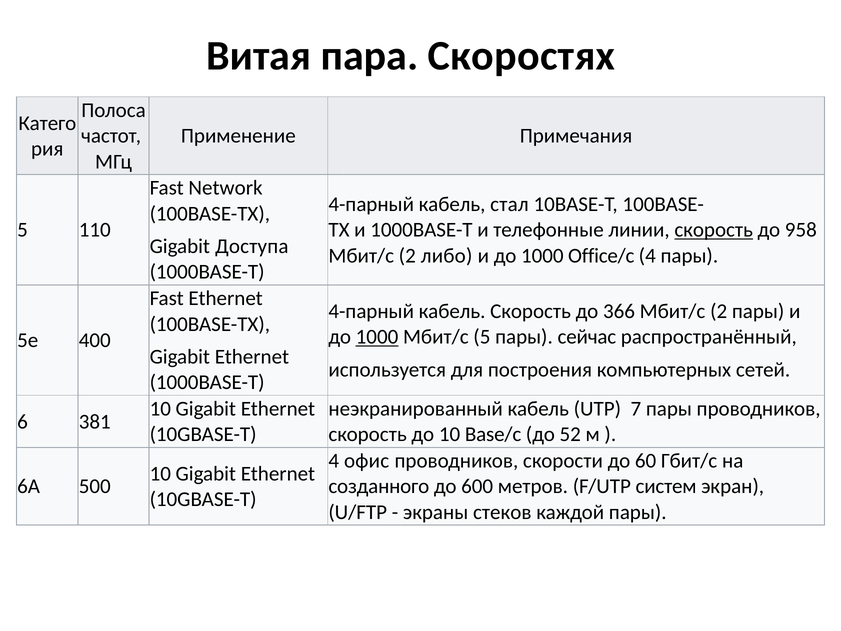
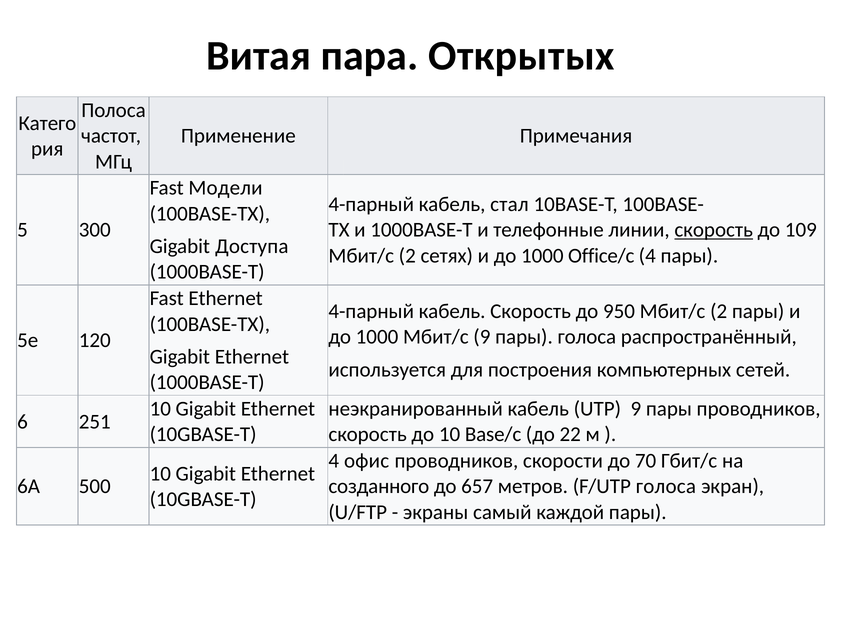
Скоростях: Скоростях -> Открытых (521, 56)
Network: Network -> Модели (225, 188)
110: 110 -> 300 (95, 230)
958: 958 -> 109 (801, 230)
либо: либо -> сетях (447, 256)
366: 366 -> 950 (619, 311)
1000 underline: present -> none (377, 337)
Мбит/с 5: 5 -> 9 (482, 337)
пары сейчас: сейчас -> голоса (587, 337)
400: 400 -> 120 (95, 340)
UTP 7: 7 -> 9 (636, 409)
381: 381 -> 251 (95, 421)
52: 52 -> 22 (570, 434)
60: 60 -> 70 (646, 461)
600: 600 -> 657 (477, 486)
F/UTP систем: систем -> голоса (666, 486)
стеков: стеков -> самый (502, 512)
